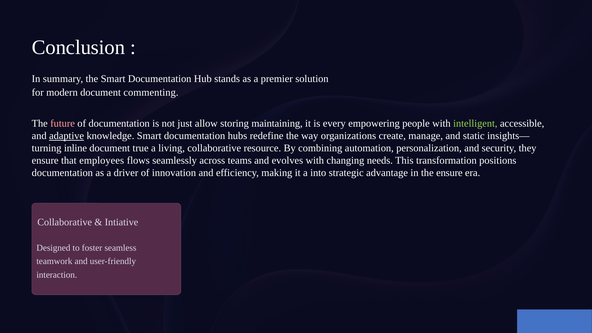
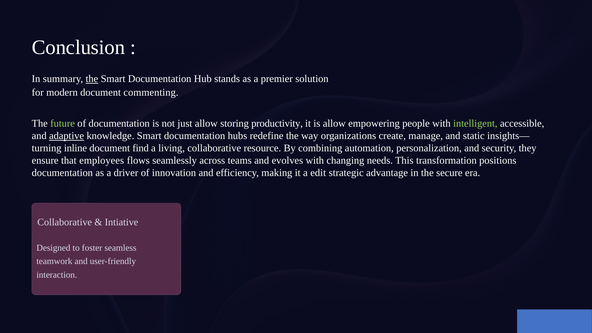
the underline: none -> present (92, 79)
future colour: pink -> light green (63, 124)
maintaining: maintaining -> productivity (277, 124)
is every: every -> allow (334, 124)
true: true -> find (141, 148)
into: into -> edit (318, 173)
the ensure: ensure -> secure (449, 173)
